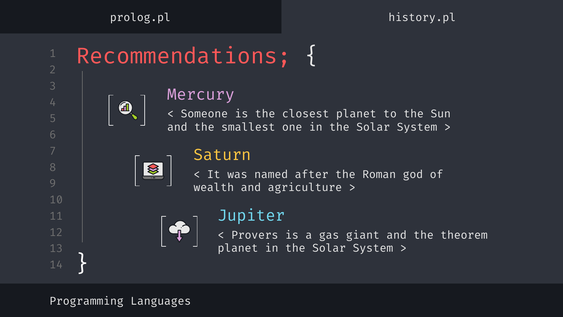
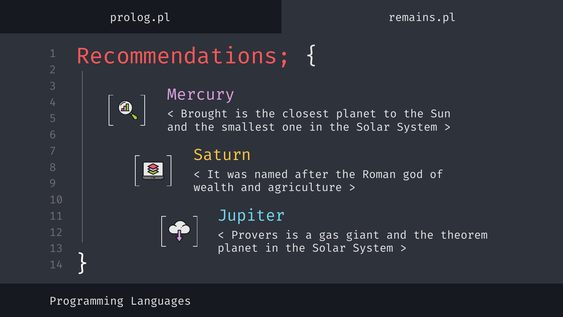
history.pl: history.pl -> remains.pl (422, 17)
Someone: Someone -> Brought (204, 114)
